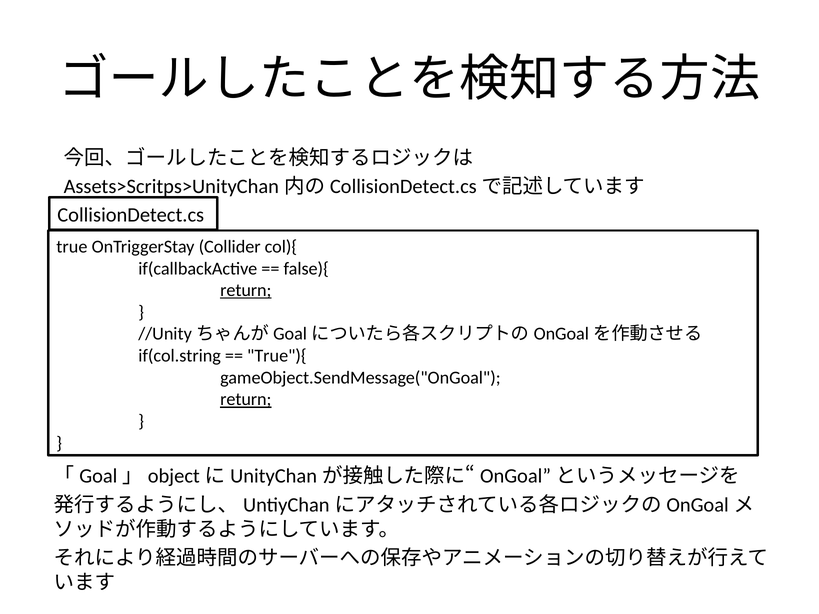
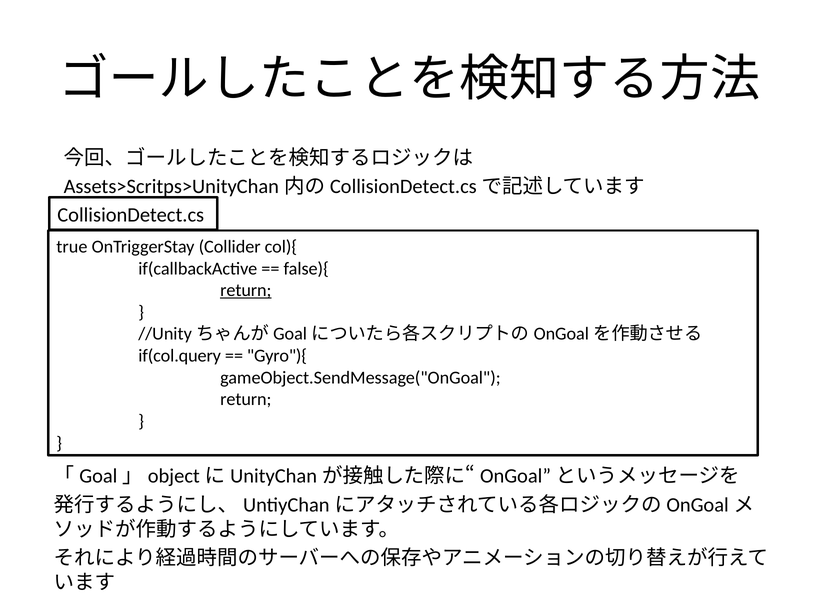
if(col.string: if(col.string -> if(col.query (180, 356)
True"){: True"){ -> Gyro"){ (277, 356)
return underline: present -> none (246, 400)
